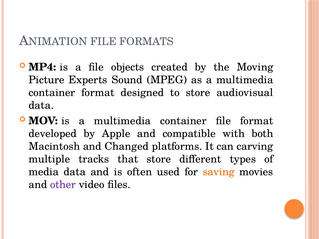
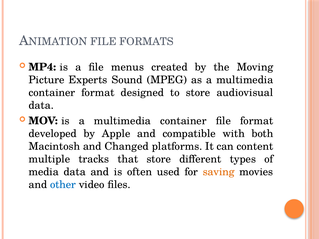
objects: objects -> menus (127, 67)
carving: carving -> content (255, 147)
other colour: purple -> blue (63, 185)
